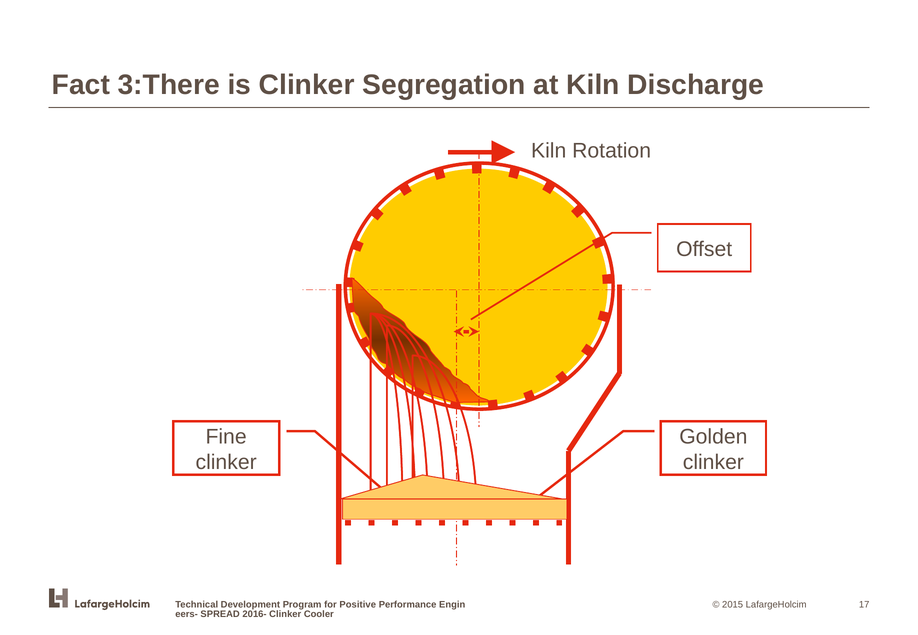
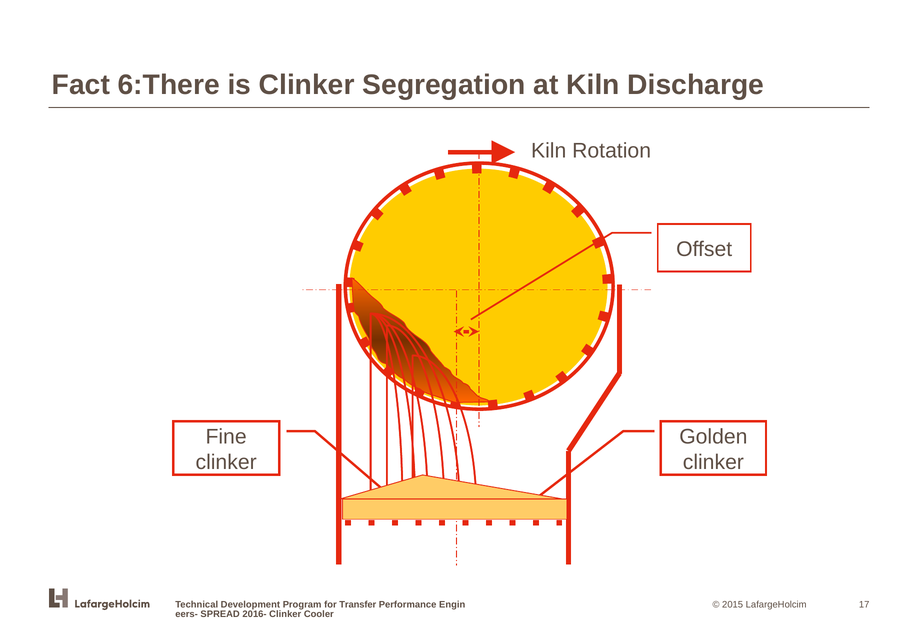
3:There: 3:There -> 6:There (169, 85)
Positive: Positive -> Transfer (358, 605)
